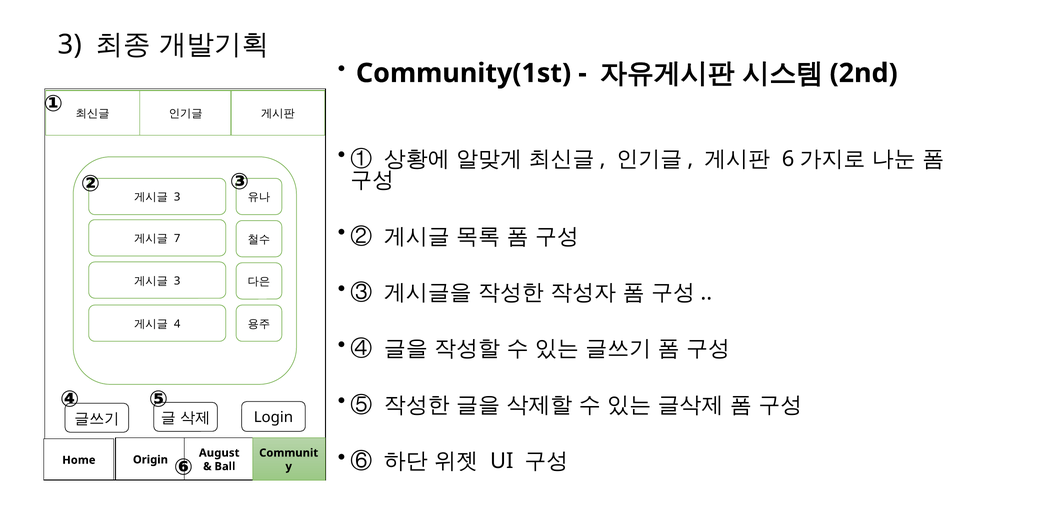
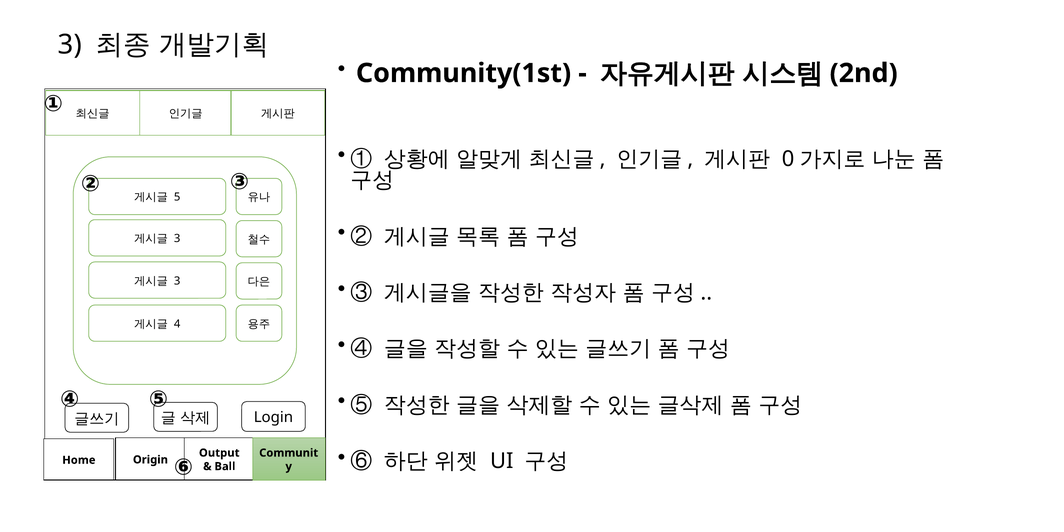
6: 6 -> 0 (788, 159)
3: 3 -> 5 (177, 197)
7: 7 -> 3 (177, 239)
August: August -> Output (219, 453)
